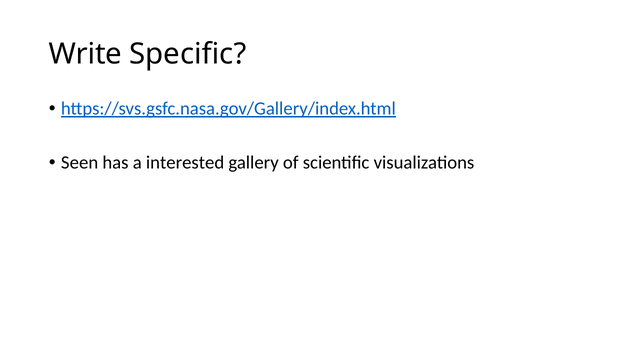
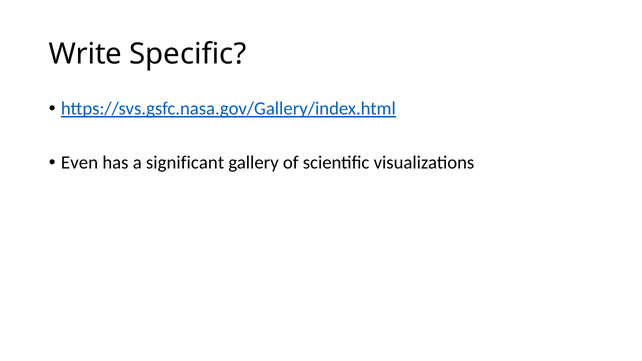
Seen: Seen -> Even (80, 163)
interested: interested -> significant (185, 163)
